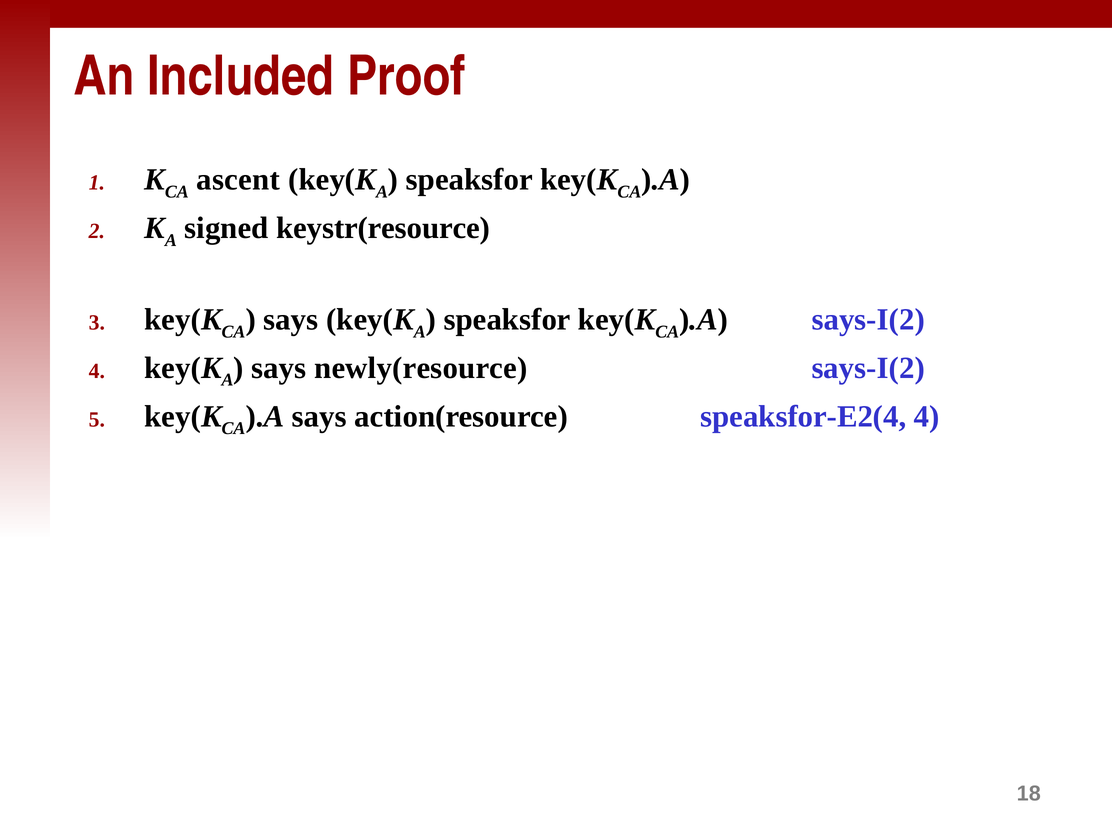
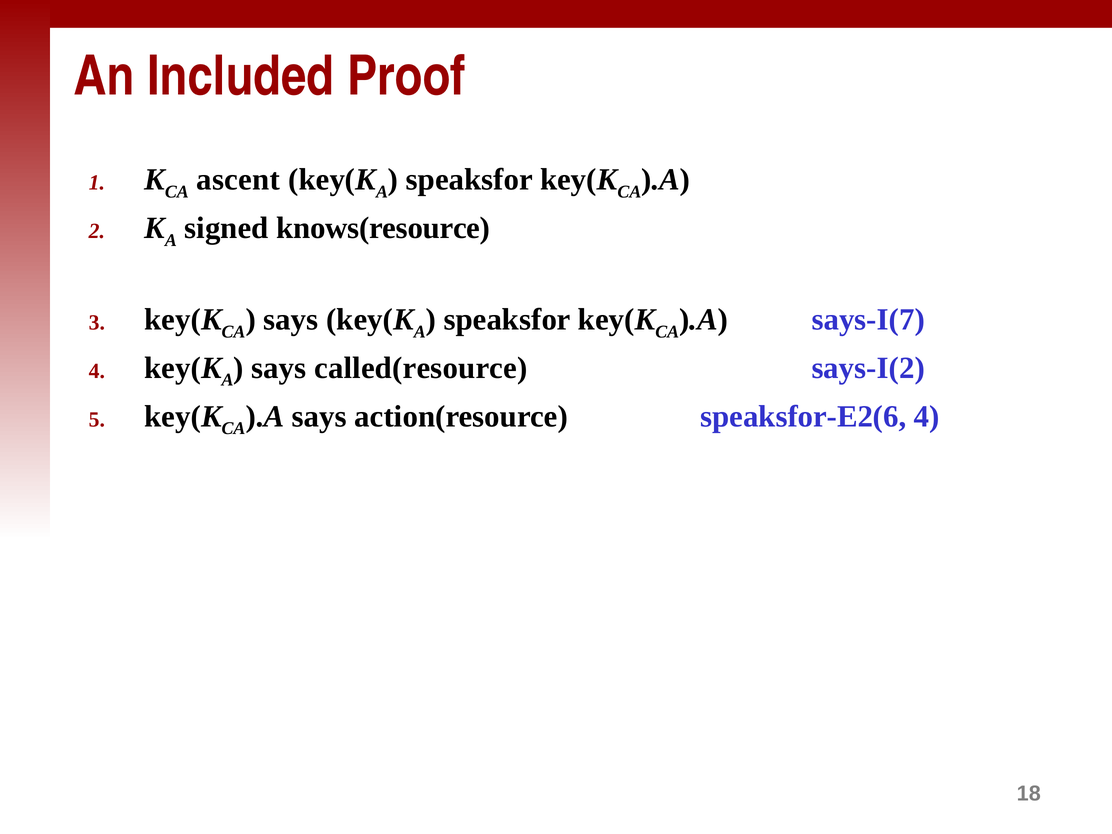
keystr(resource: keystr(resource -> knows(resource (383, 228)
says-I(2: says-I(2 -> says-I(7 (868, 320)
newly(resource: newly(resource -> called(resource (421, 368)
speaksfor-E2(4: speaksfor-E2(4 -> speaksfor-E2(6 (803, 416)
